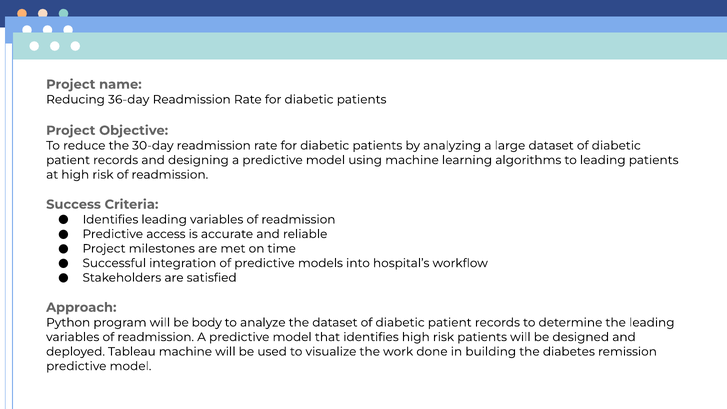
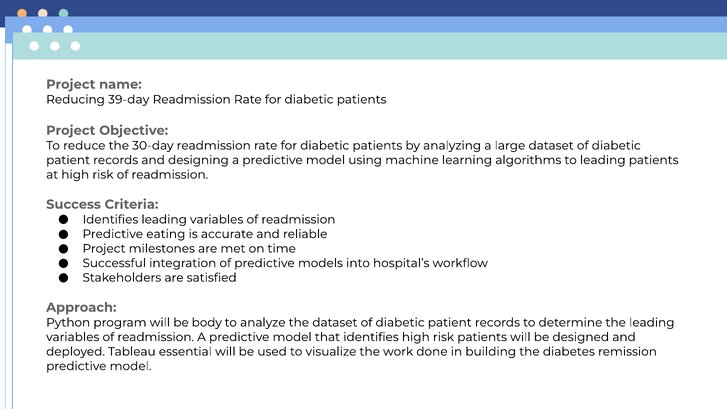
36-day: 36-day -> 39-day (129, 99)
access: access -> eating (166, 234)
Tableau machine: machine -> essential (185, 352)
